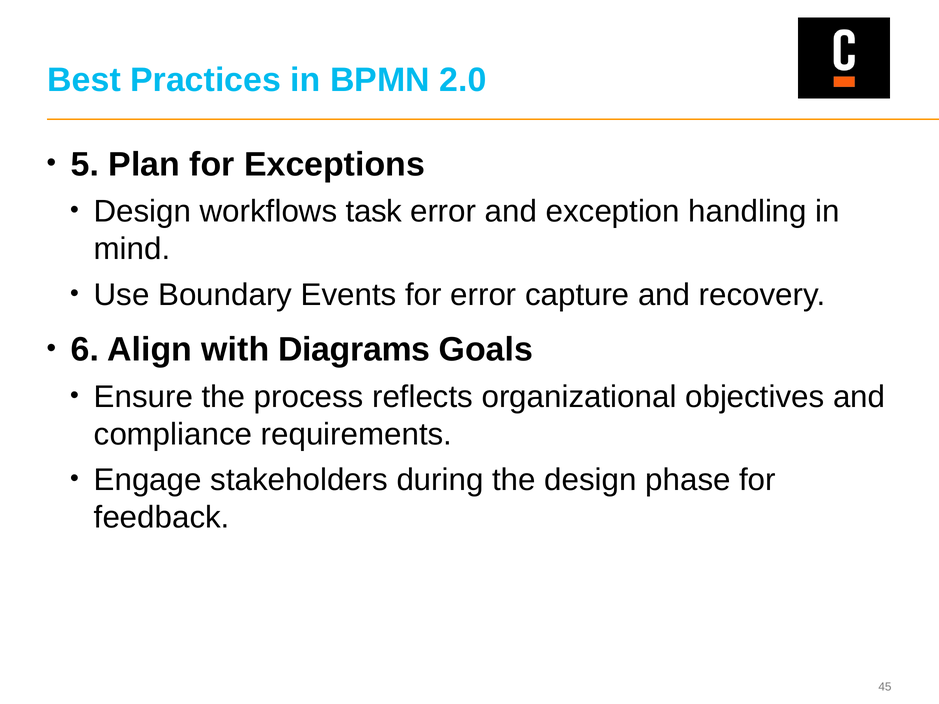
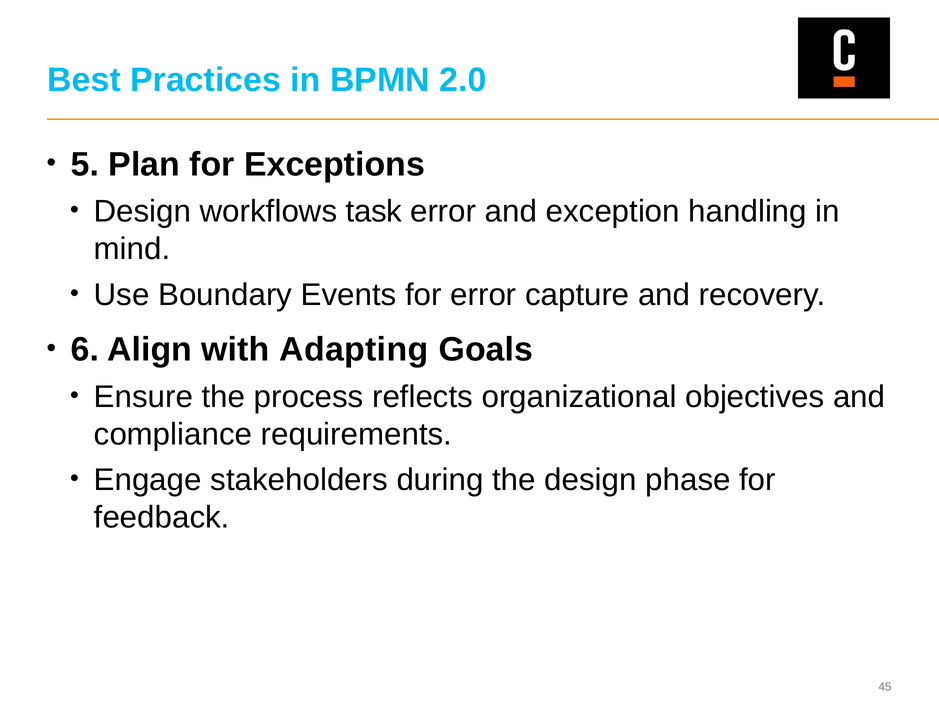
Diagrams: Diagrams -> Adapting (354, 350)
